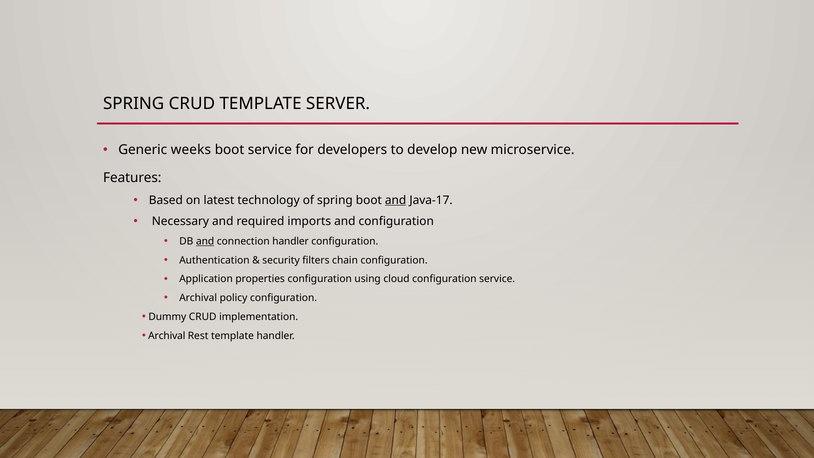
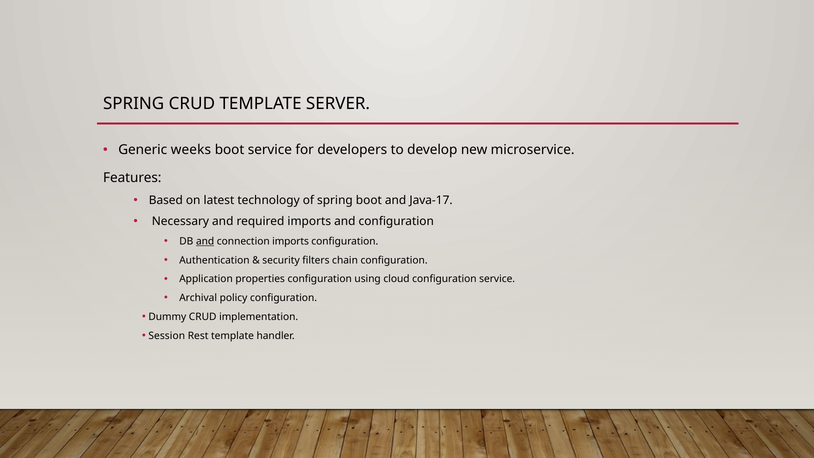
and underline: present -> none (396, 200)
connection handler: handler -> imports (291, 241)
Archival: Archival -> Session (167, 336)
